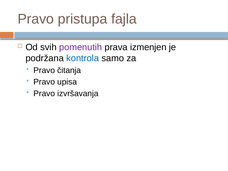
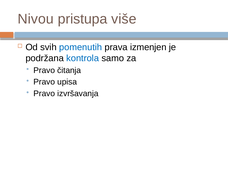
Pravo: Pravo -> Nivou (36, 19)
fajla: fajla -> više (124, 19)
pomenutih colour: purple -> blue (81, 47)
